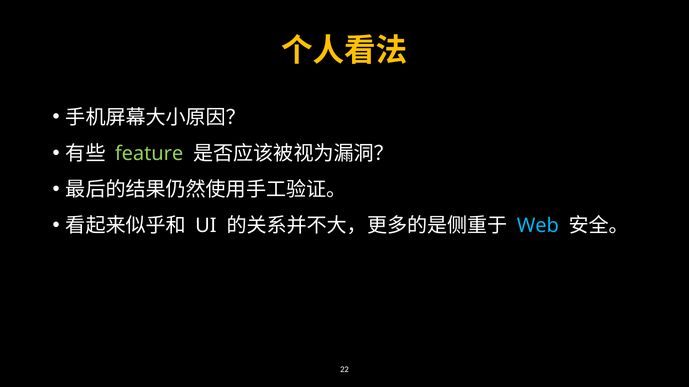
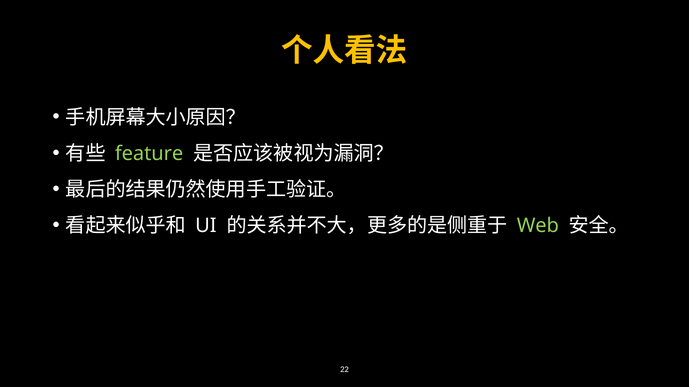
Web colour: light blue -> light green (538, 226)
